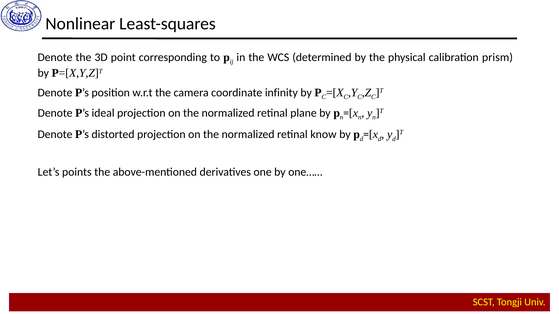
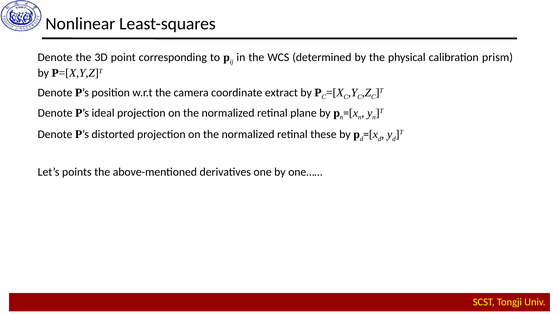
infinity: infinity -> extract (281, 93)
know: know -> these (323, 134)
